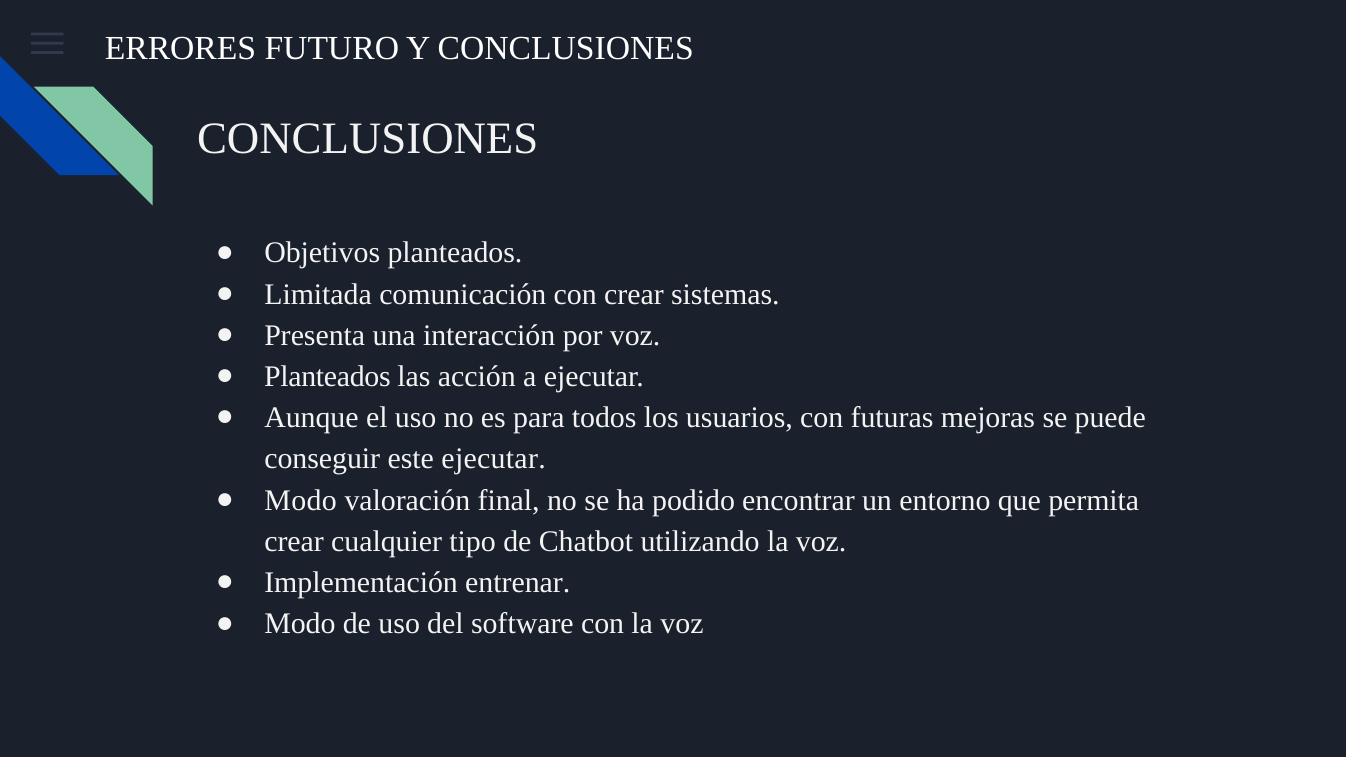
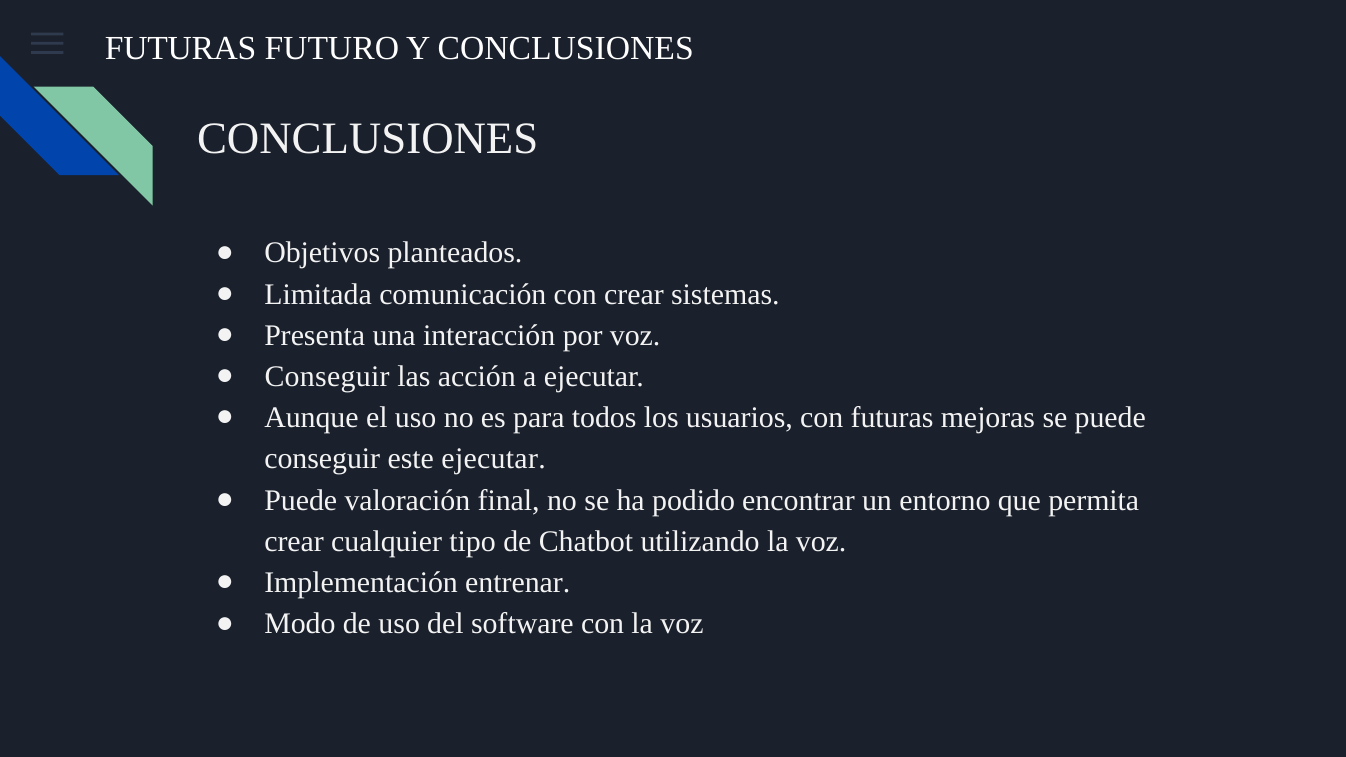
ERRORES: ERRORES -> FUTURAS (181, 48)
Planteados: Planteados -> Conseguir (327, 377)
Modo: Modo -> Puede (301, 500)
